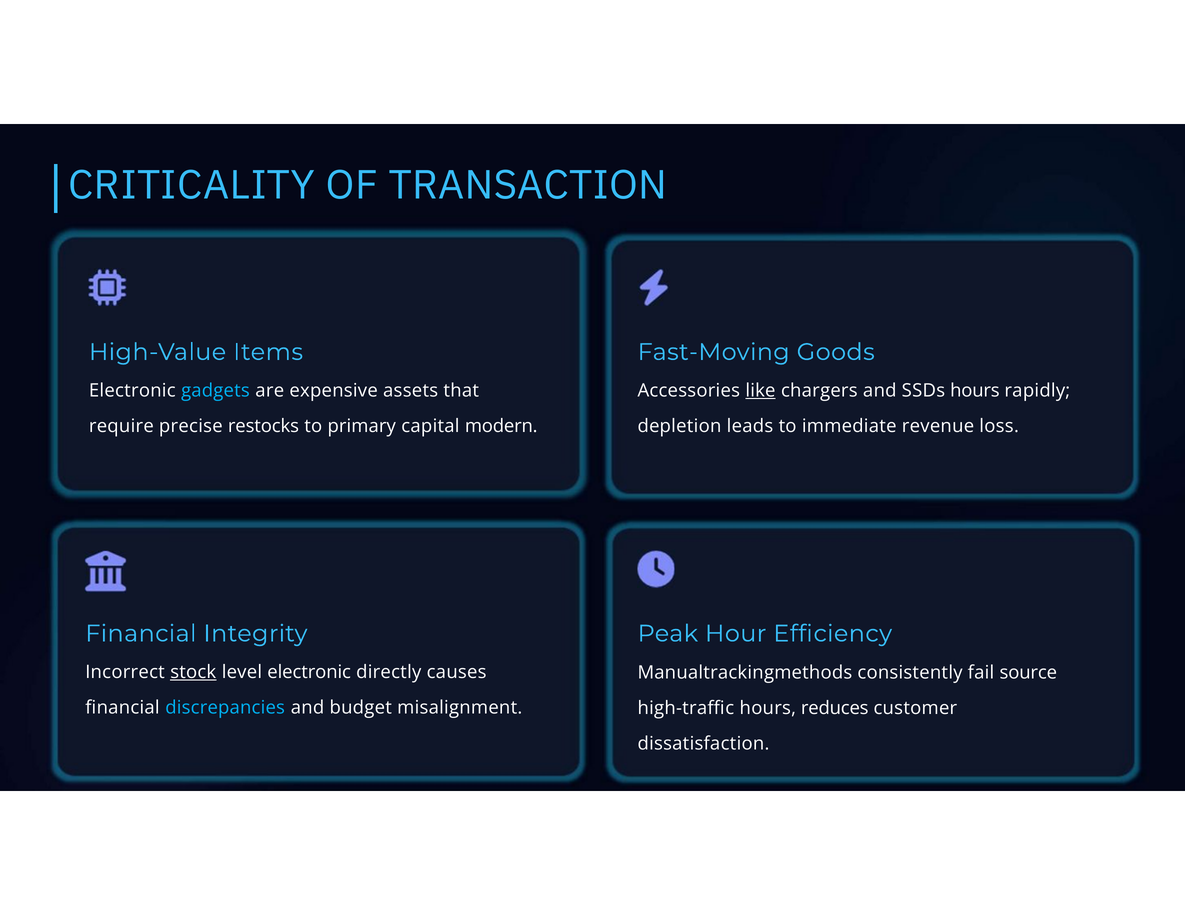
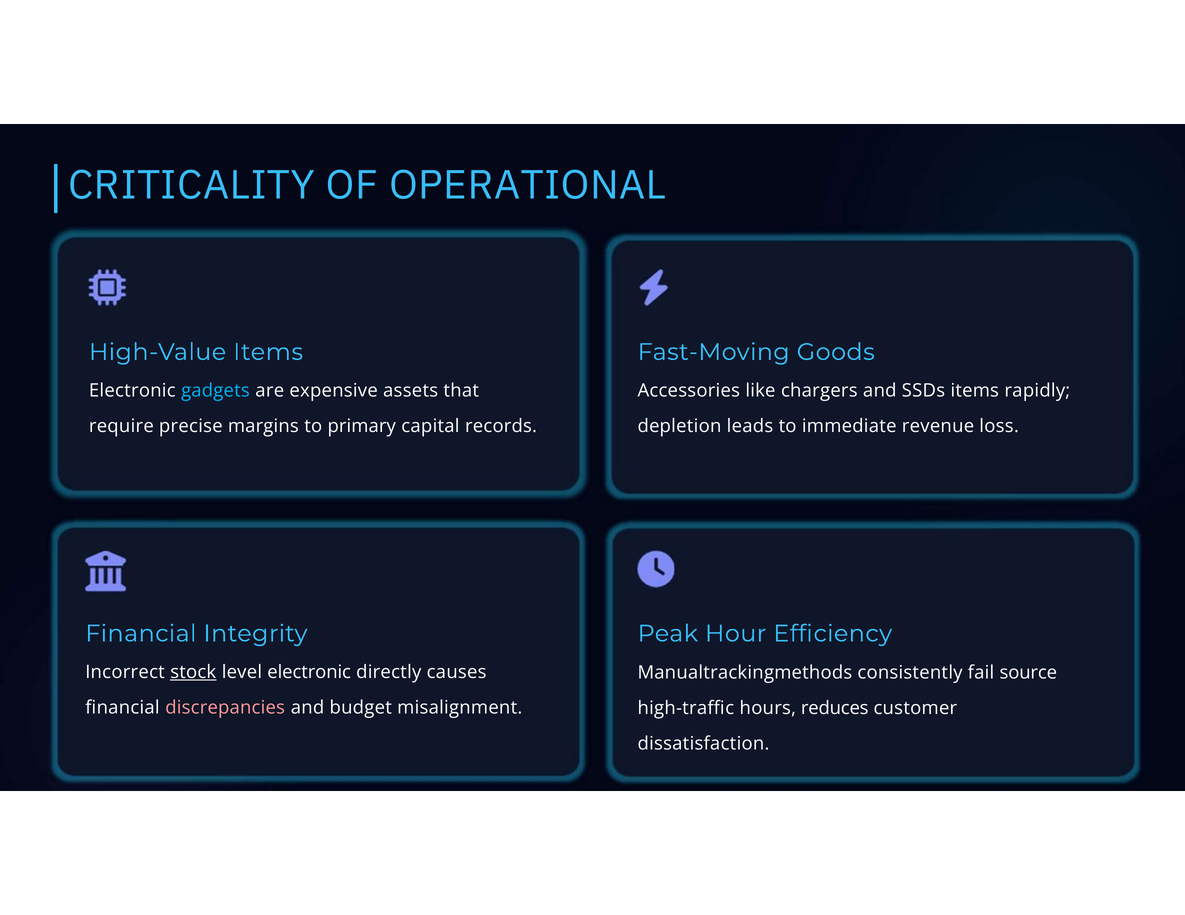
TRANSACTION: TRANSACTION -> OPERATIONAL (528, 185)
like underline: present -> none (760, 391)
SSDs hours: hours -> items (975, 391)
restocks: restocks -> margins (263, 426)
modern: modern -> records (501, 426)
discrepancies colour: light blue -> pink (225, 708)
